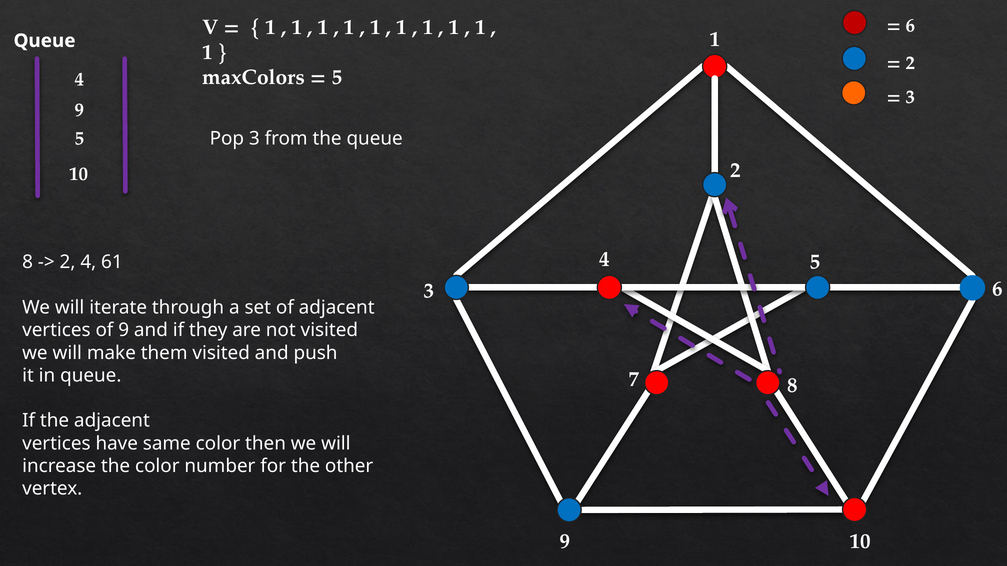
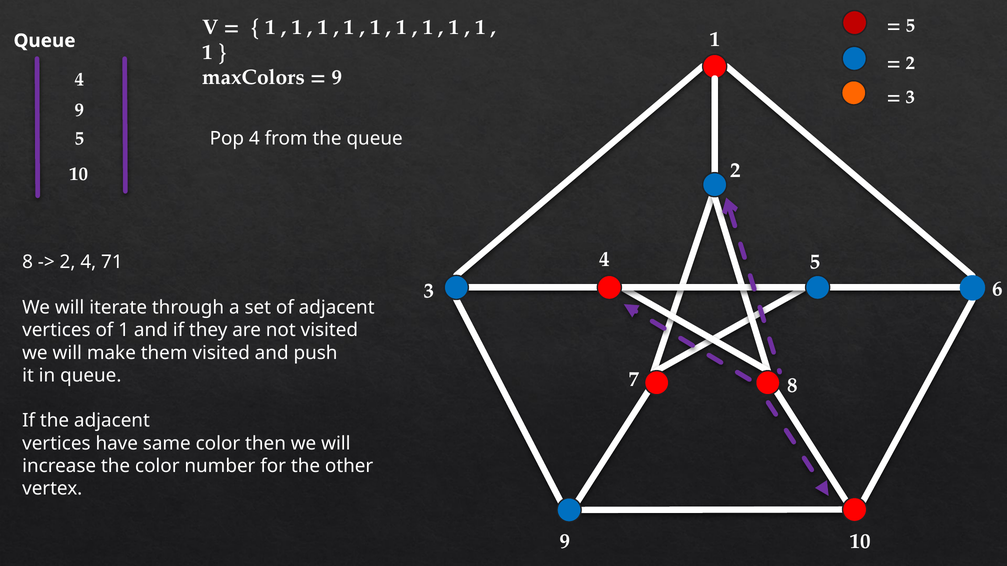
6: 6 -> 5 (911, 26)
5: 5 -> 9 (337, 77)
Pop 3: 3 -> 4 (254, 139)
61: 61 -> 71 (112, 262)
of 9: 9 -> 1 (124, 330)
